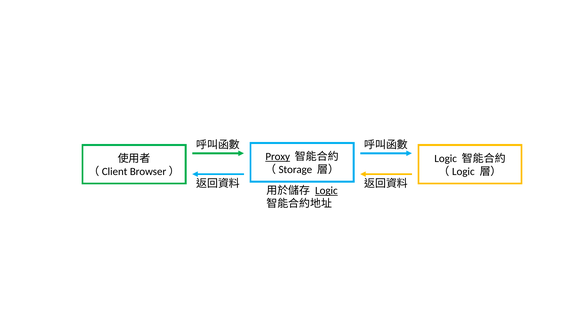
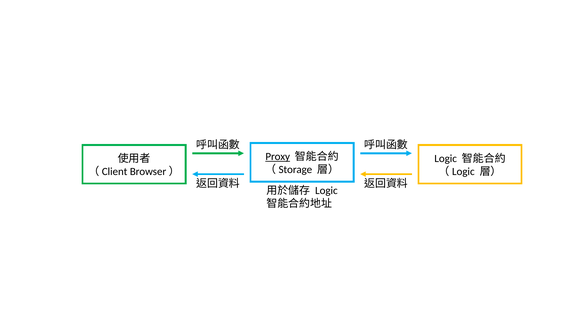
Logic underline: present -> none (326, 191)
